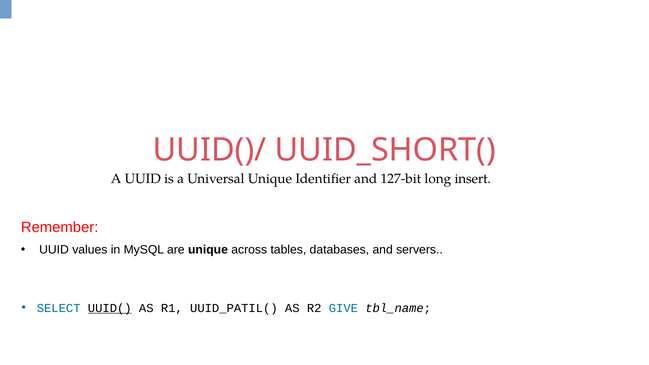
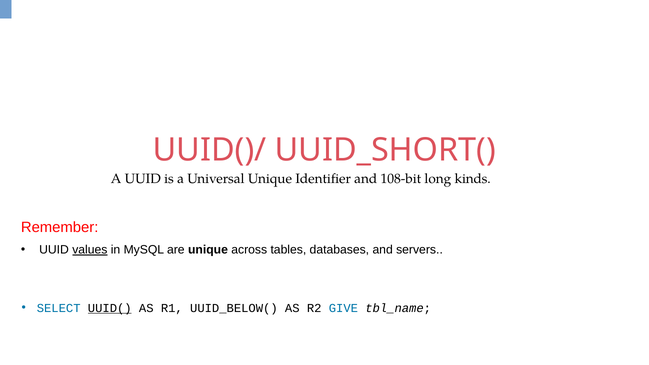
127-bit: 127-bit -> 108-bit (401, 179)
insert: insert -> kinds (473, 179)
values underline: none -> present (90, 250)
UUID_PATIL(: UUID_PATIL( -> UUID_BELOW( (234, 308)
